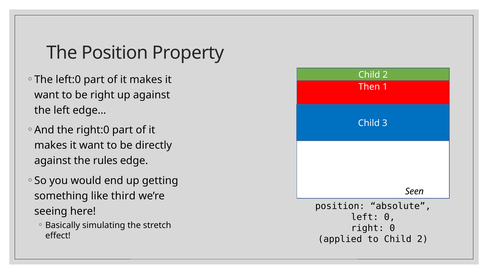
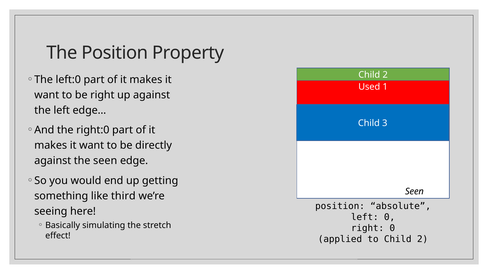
Then: Then -> Used (369, 87)
the rules: rules -> seen (105, 161)
